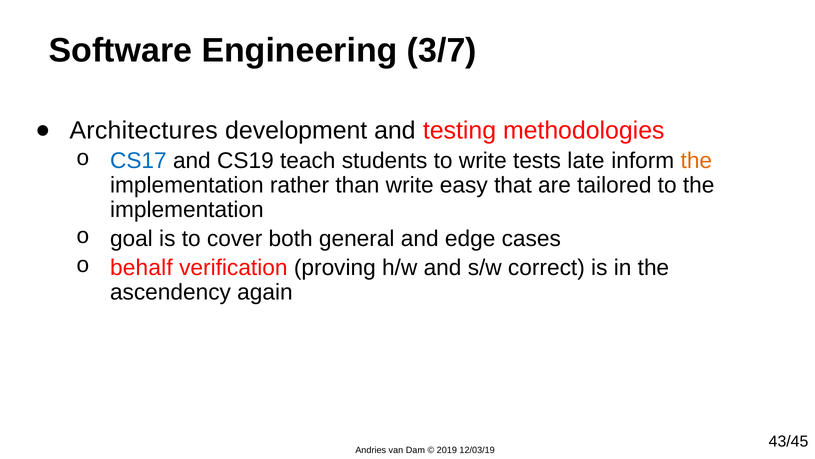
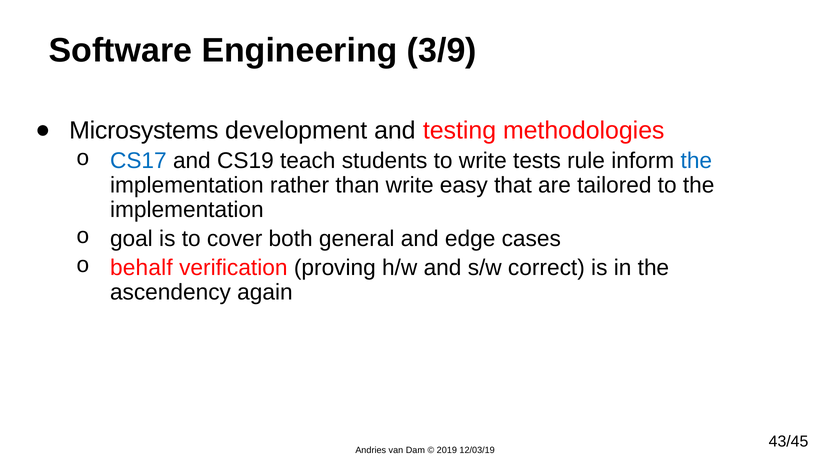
3/7: 3/7 -> 3/9 (442, 51)
Architectures: Architectures -> Microsystems (144, 130)
late: late -> rule (586, 161)
the colour: orange -> blue (696, 161)
